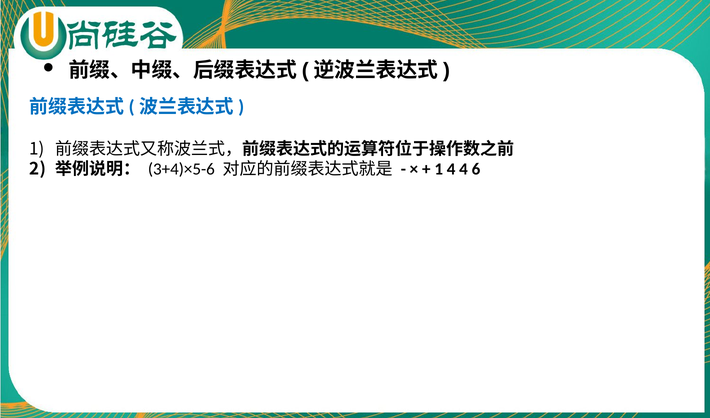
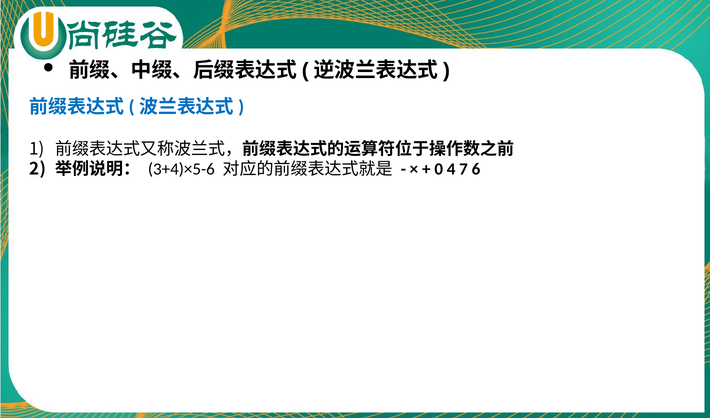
1: 1 -> 0 (439, 169)
4 4: 4 -> 7 (463, 169)
